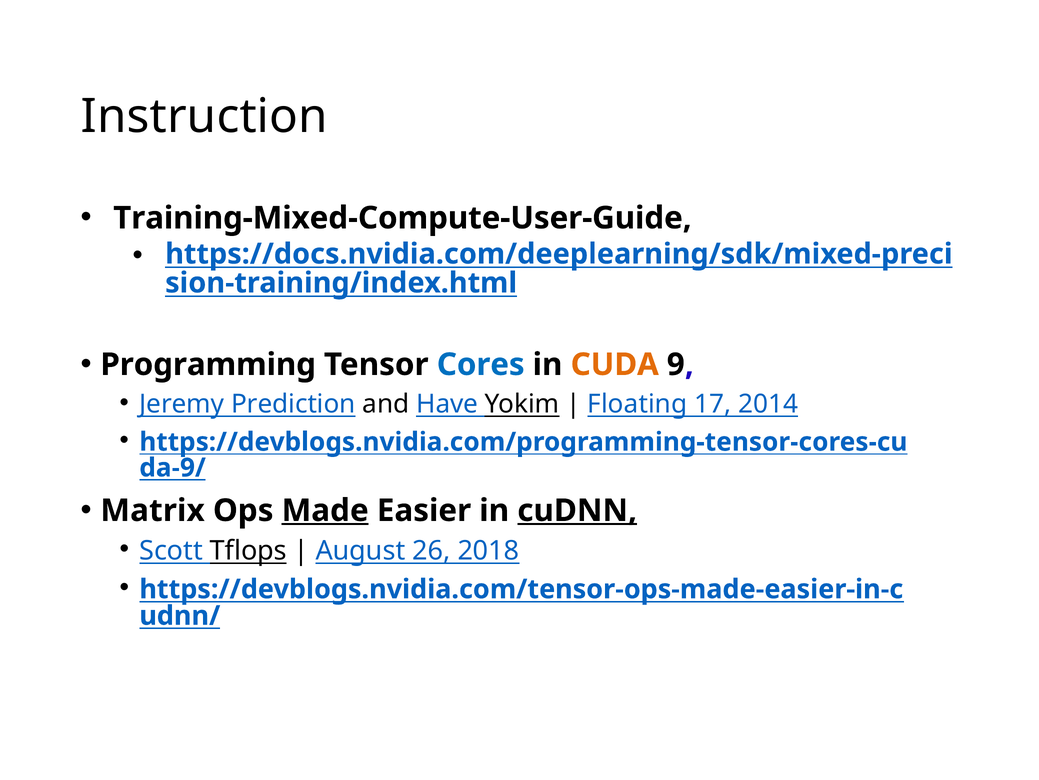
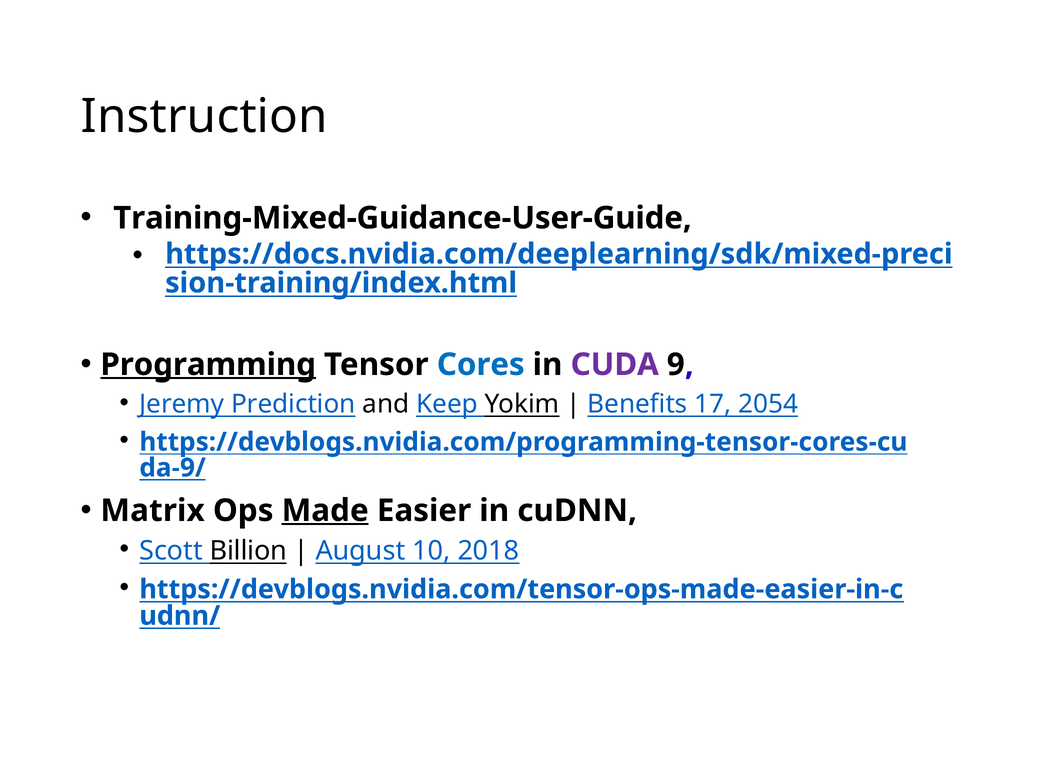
Training-Mixed-Compute-User-Guide: Training-Mixed-Compute-User-Guide -> Training-Mixed-Guidance-User-Guide (402, 218)
Programming underline: none -> present (208, 364)
CUDA colour: orange -> purple (615, 364)
Have: Have -> Keep (447, 404)
Floating: Floating -> Benefits (637, 404)
2014: 2014 -> 2054 (768, 404)
cuDNN underline: present -> none (577, 510)
Tflops: Tflops -> Billion (248, 550)
26: 26 -> 10 (431, 550)
